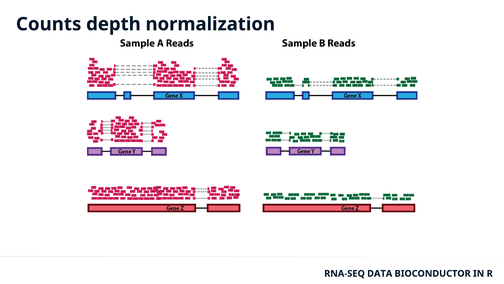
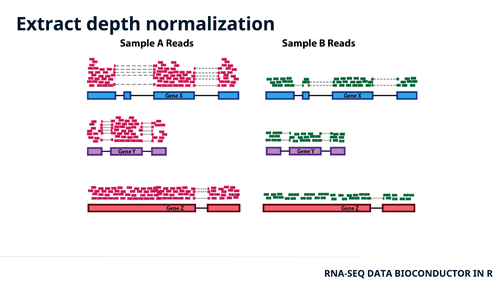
Counts: Counts -> Extract (49, 24)
